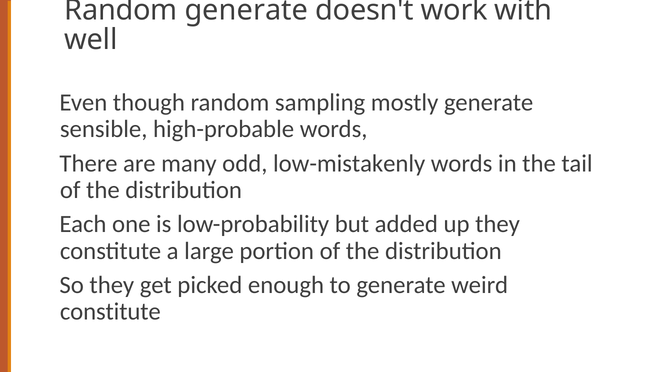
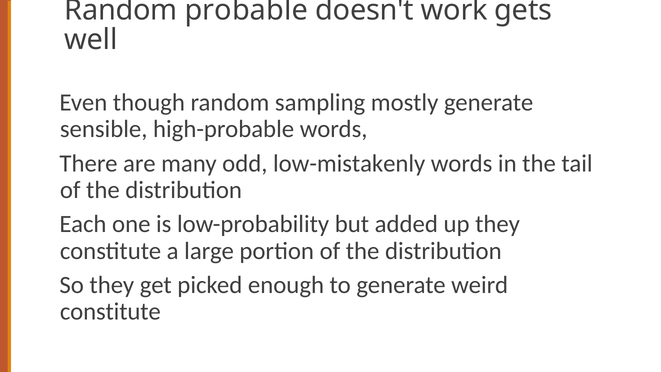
Random generate: generate -> probable (246, 10)
with: with -> gets (523, 10)
